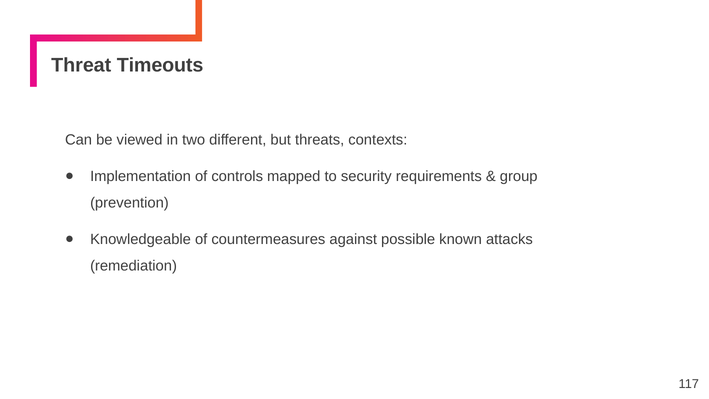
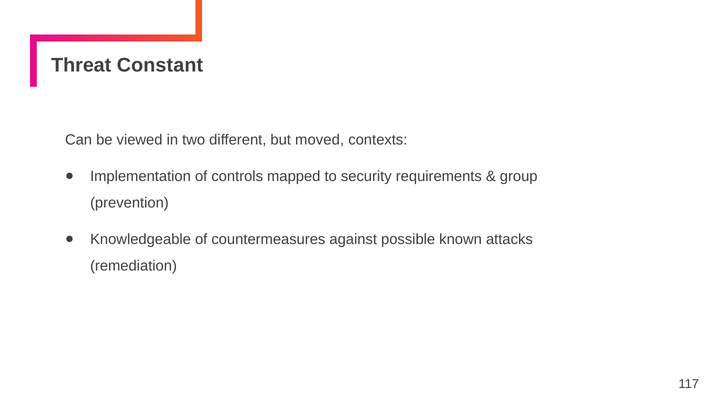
Timeouts: Timeouts -> Constant (160, 65)
threats: threats -> moved (320, 140)
